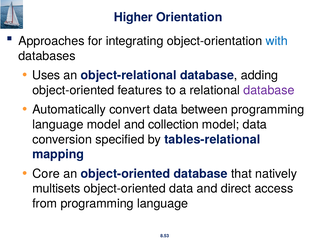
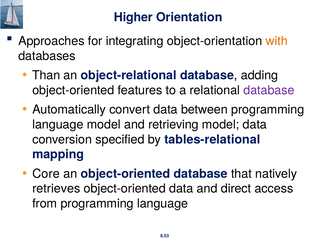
with colour: blue -> orange (277, 41)
Uses: Uses -> Than (46, 75)
collection: collection -> retrieving (173, 124)
multisets: multisets -> retrieves (56, 189)
